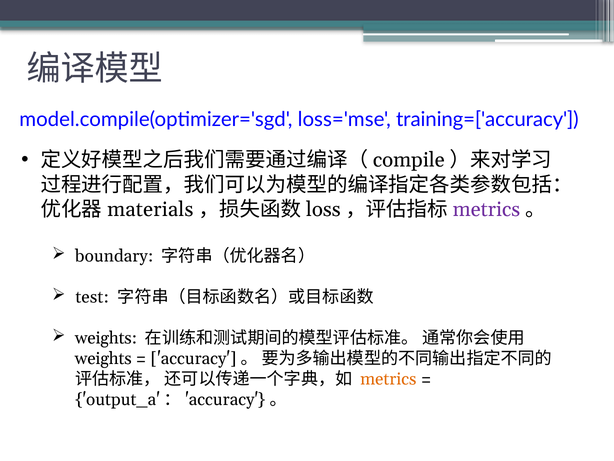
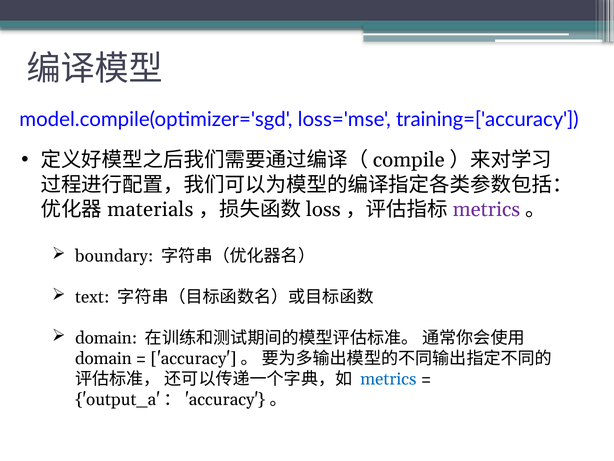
test: test -> text (92, 297)
weights: weights -> domain (106, 338)
weights: weights -> domain (103, 358)
metrics colour: orange -> blue (388, 379)
